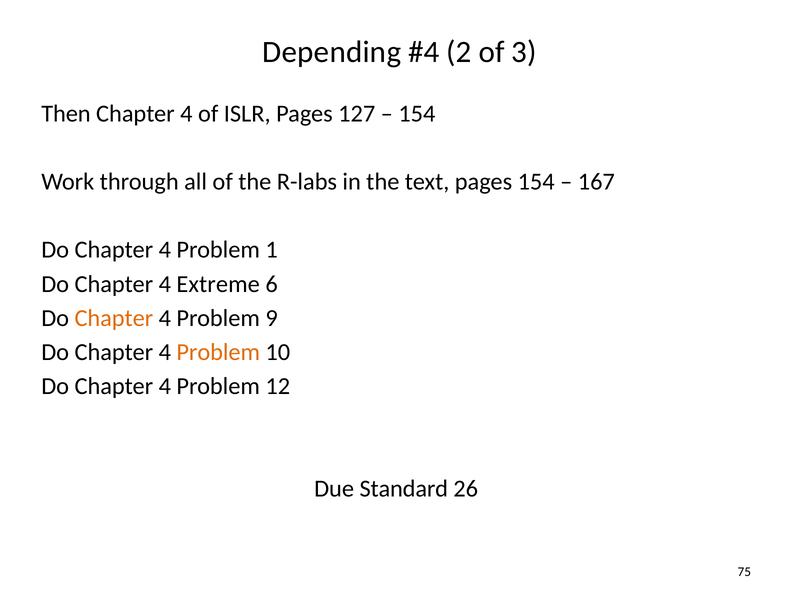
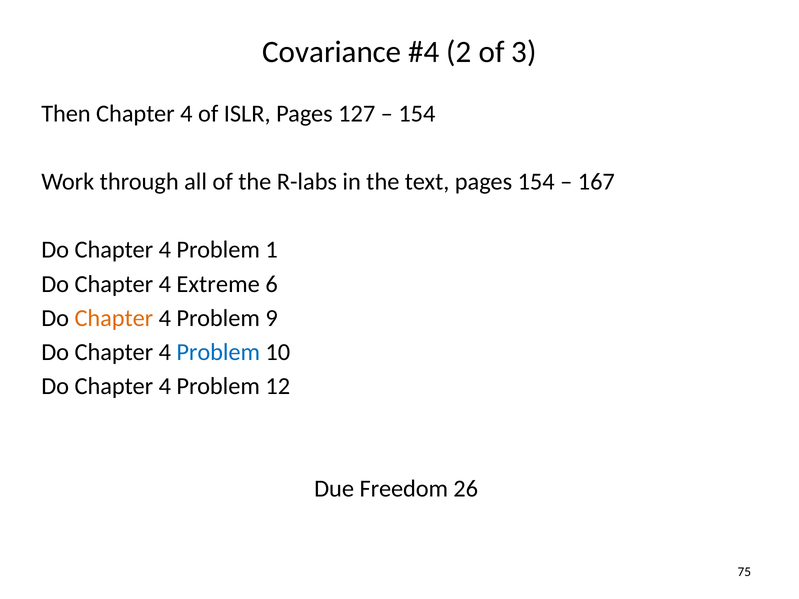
Depending: Depending -> Covariance (332, 52)
Problem colour: orange -> blue (218, 352)
Standard: Standard -> Freedom (404, 489)
